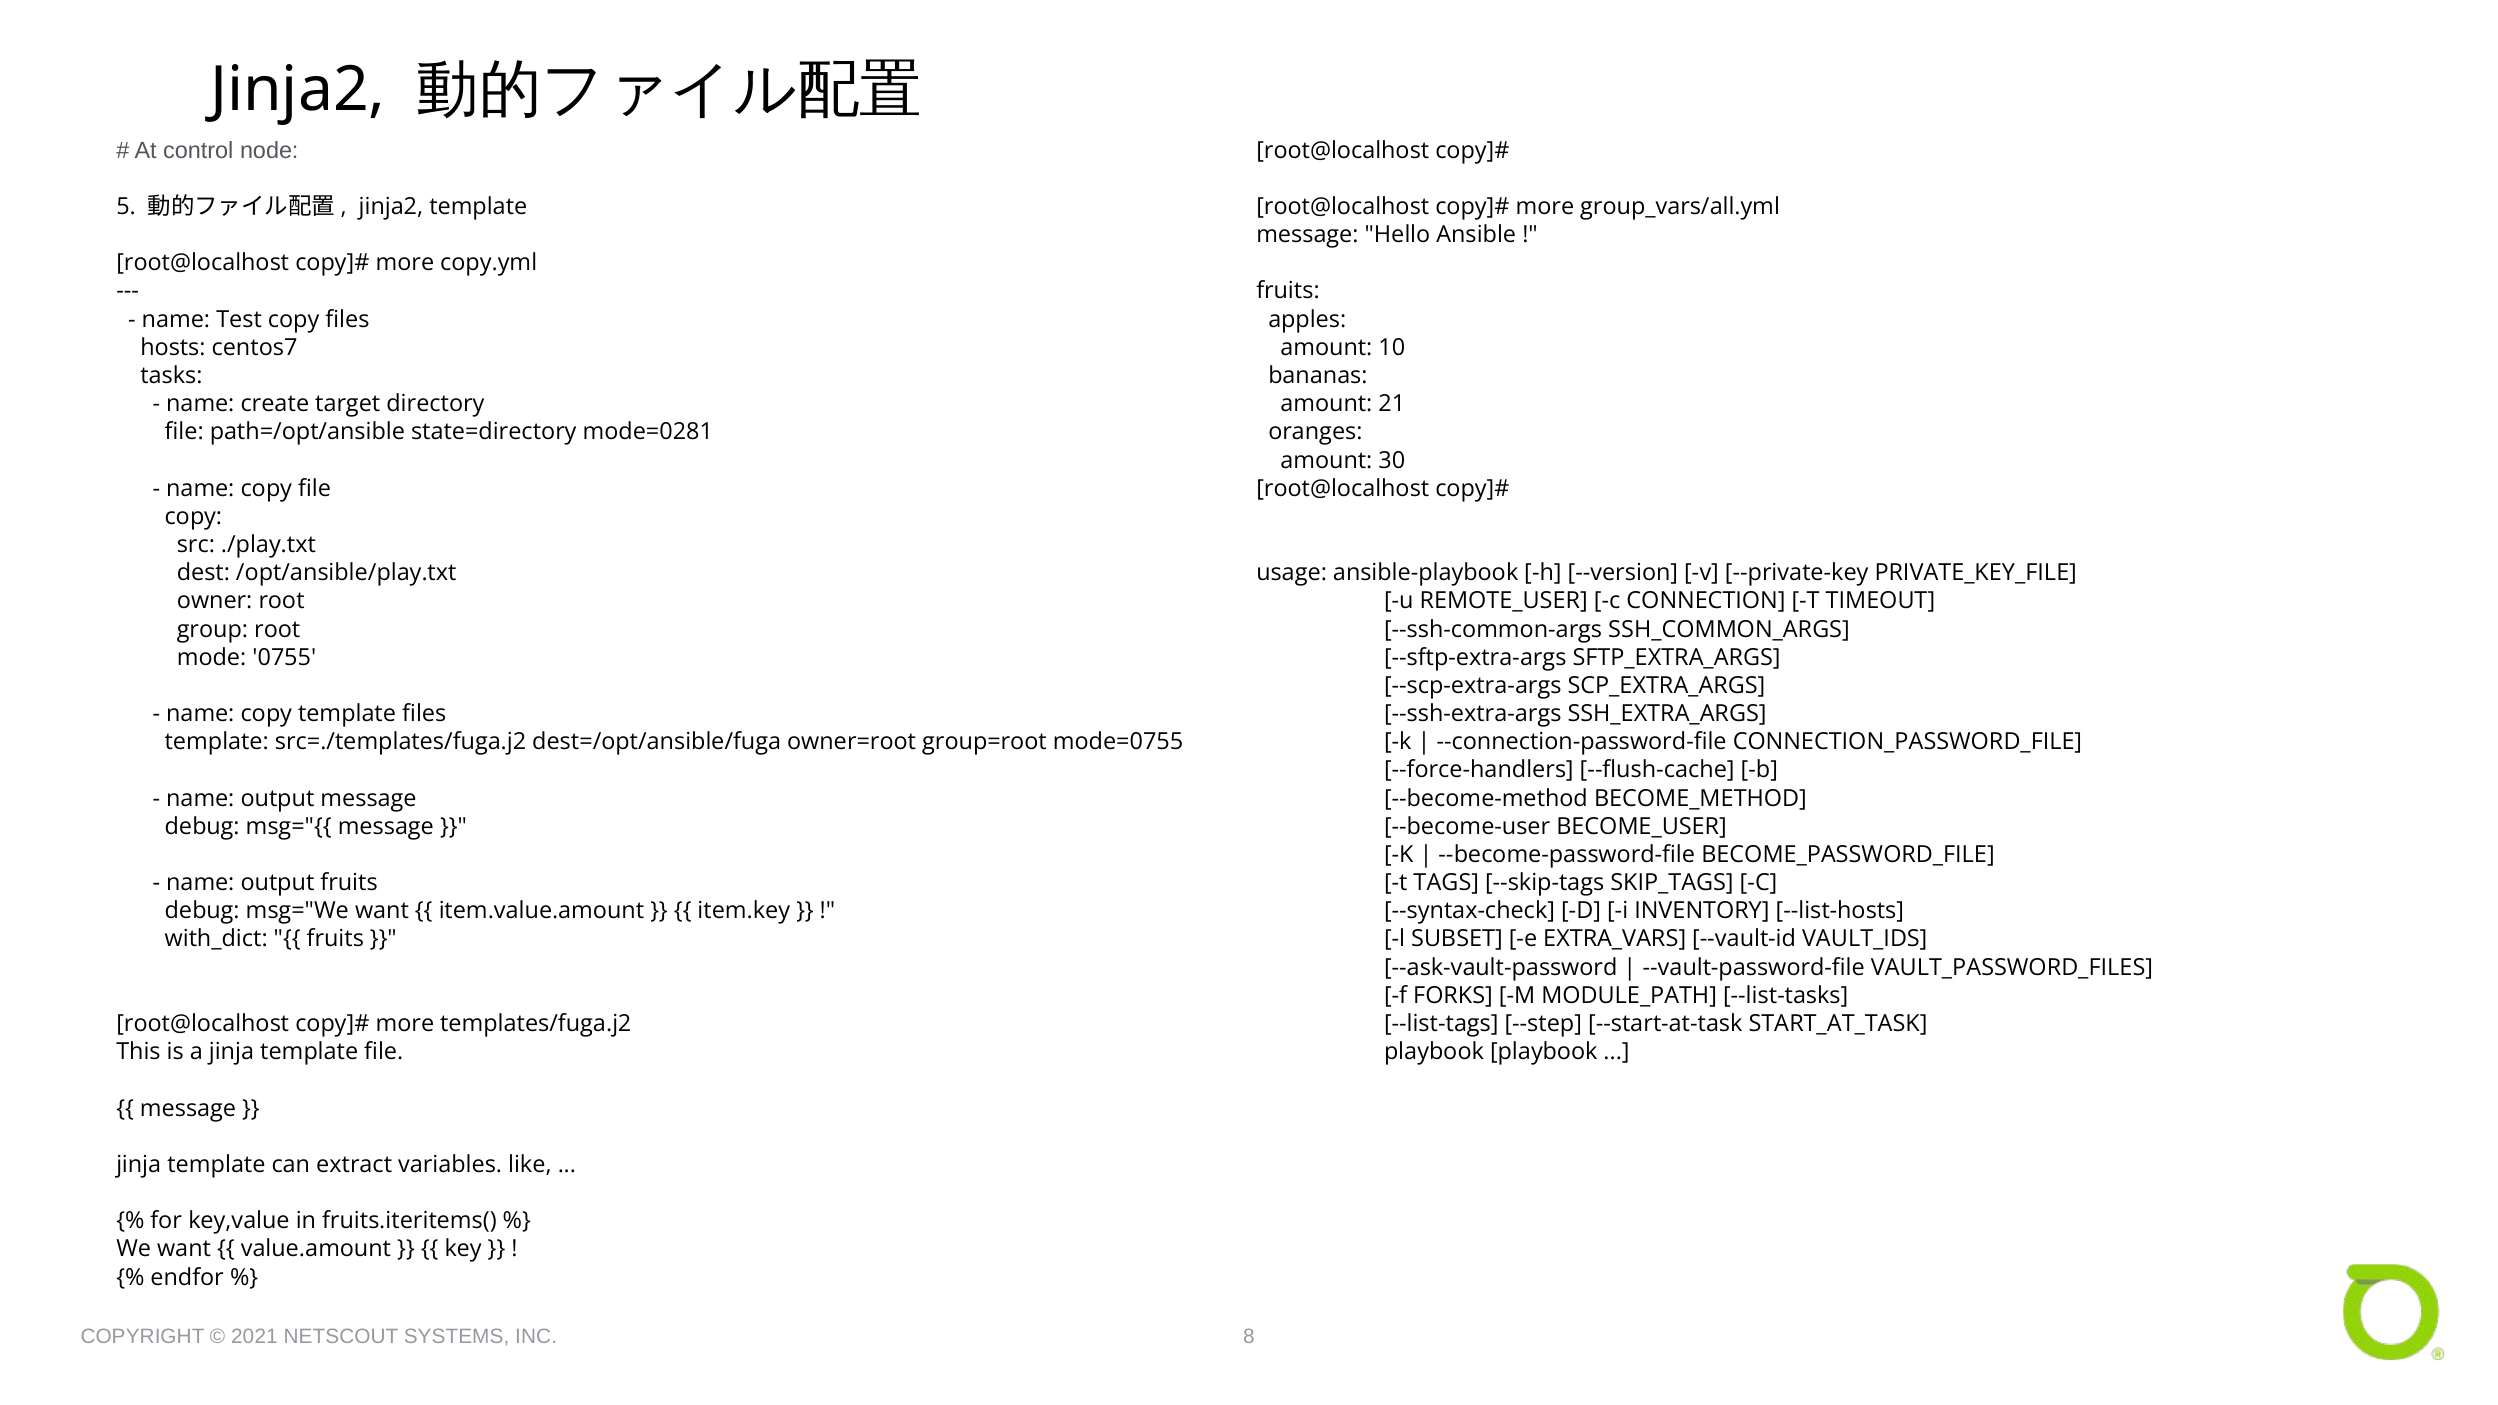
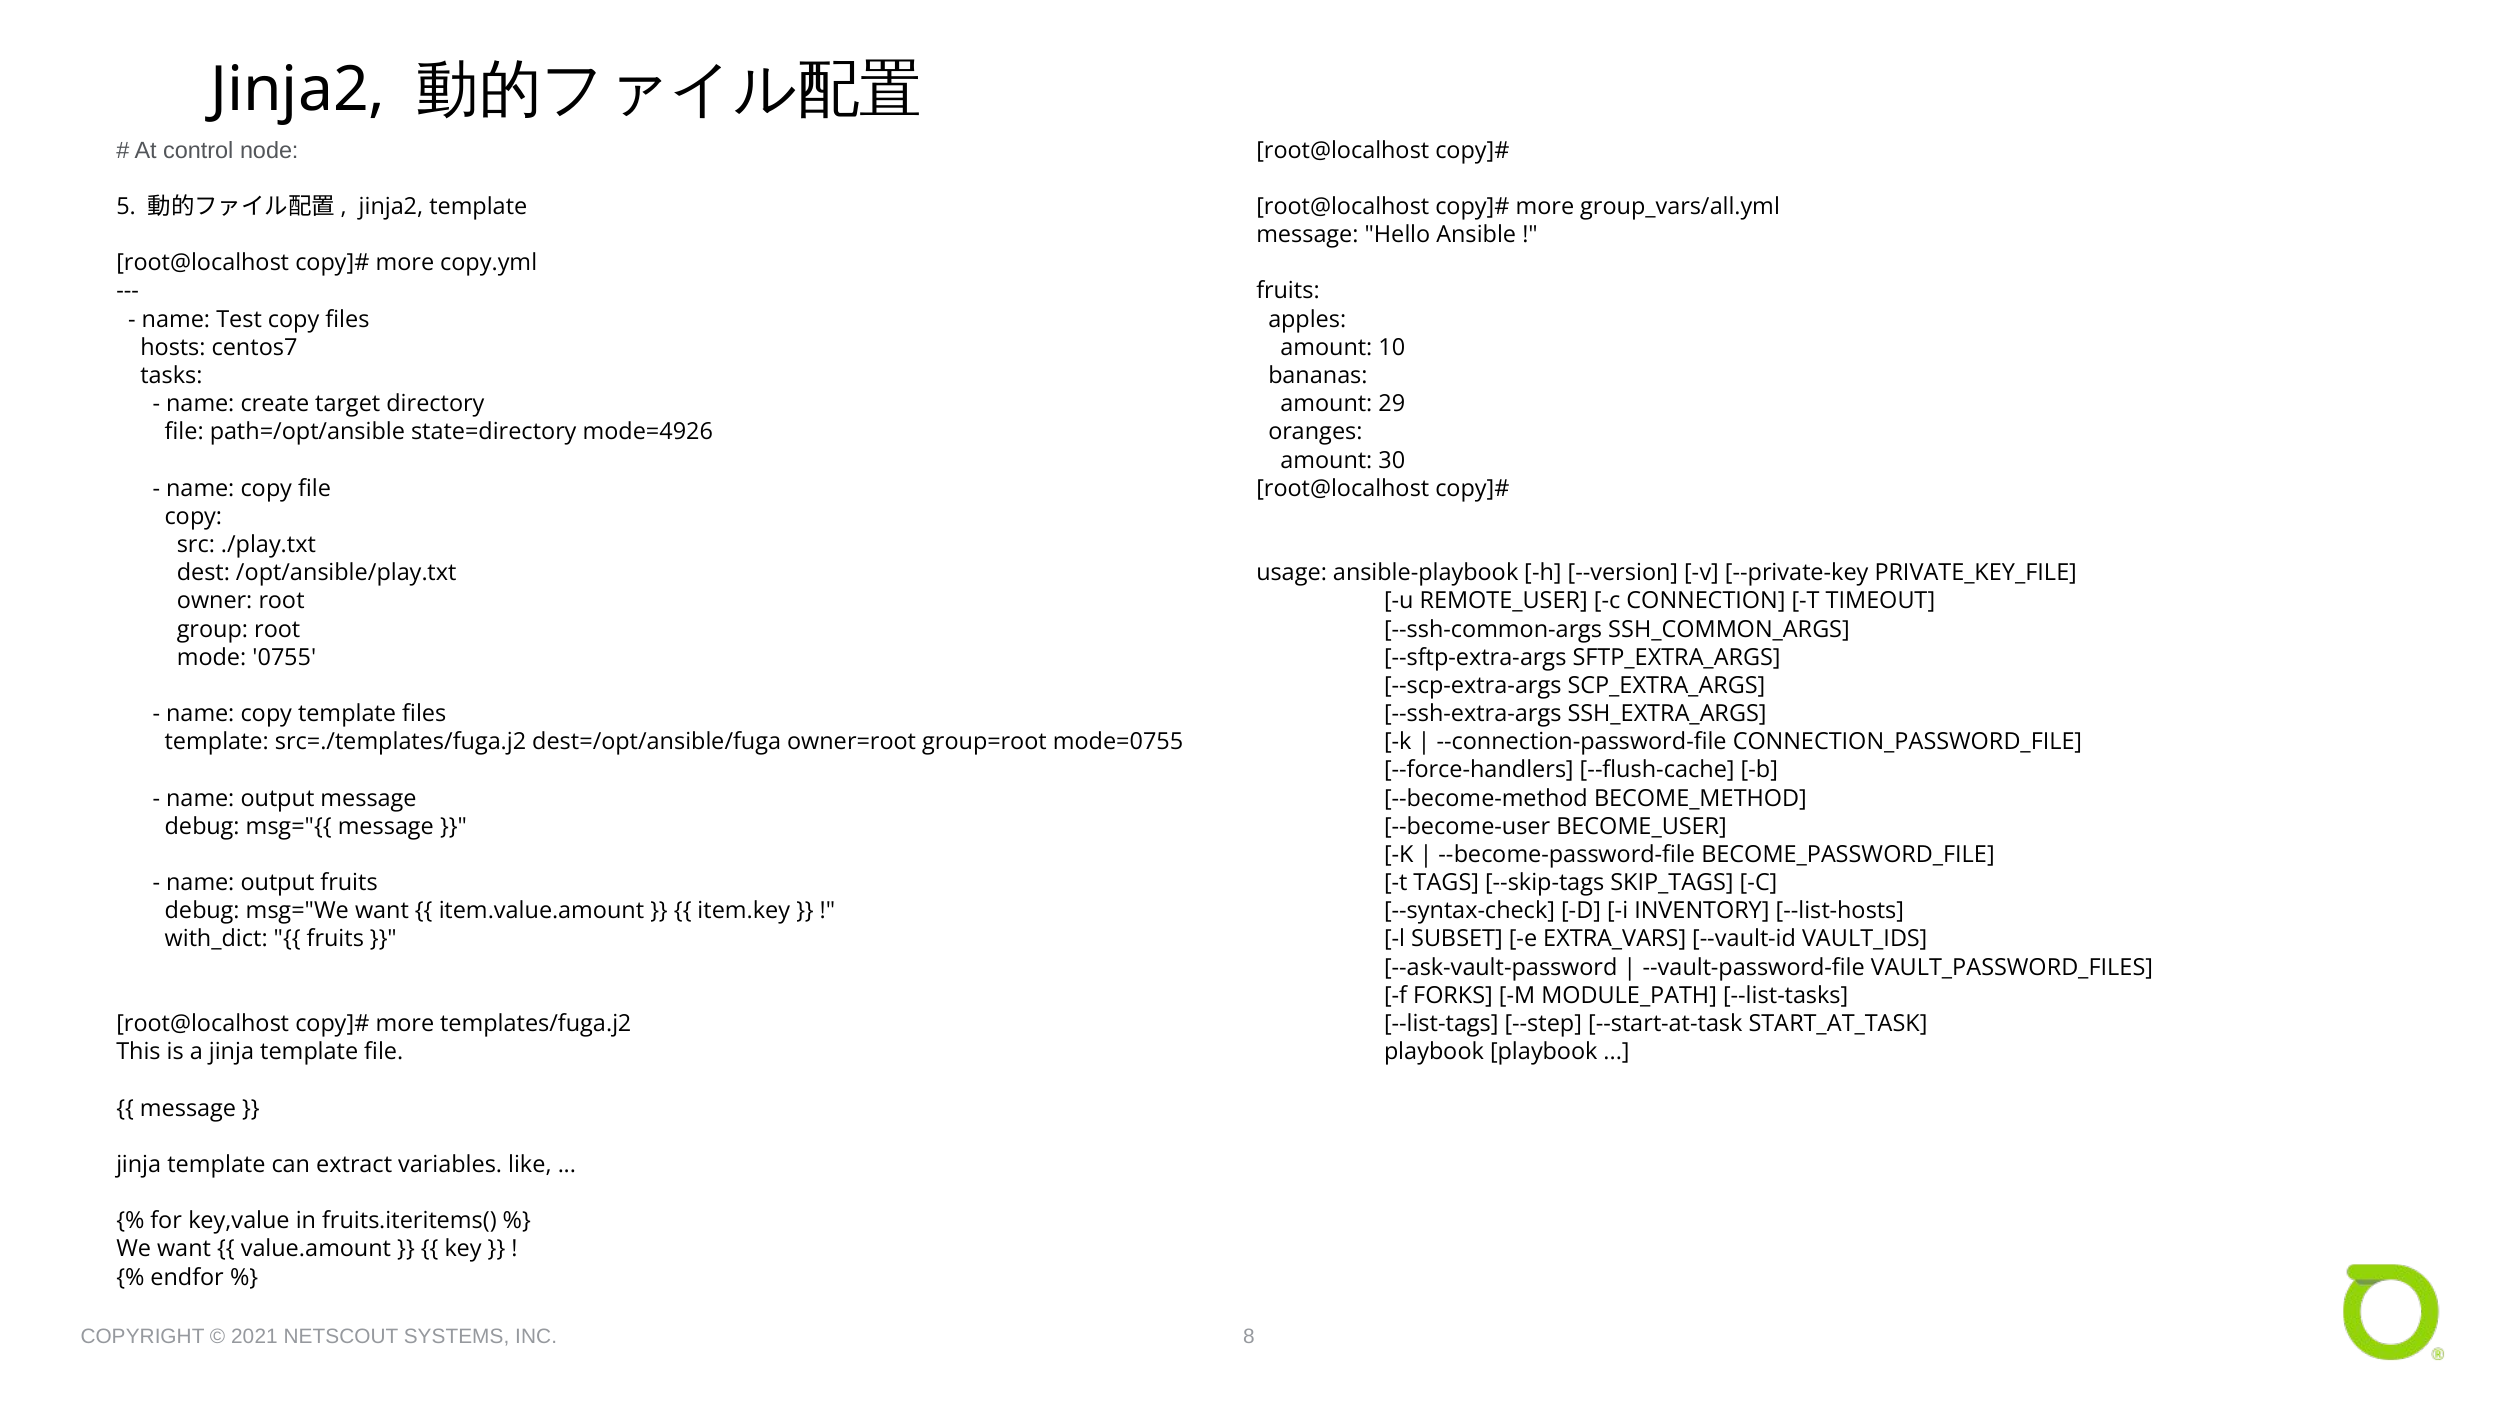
21: 21 -> 29 (1392, 404)
mode=0281: mode=0281 -> mode=4926 (648, 432)
